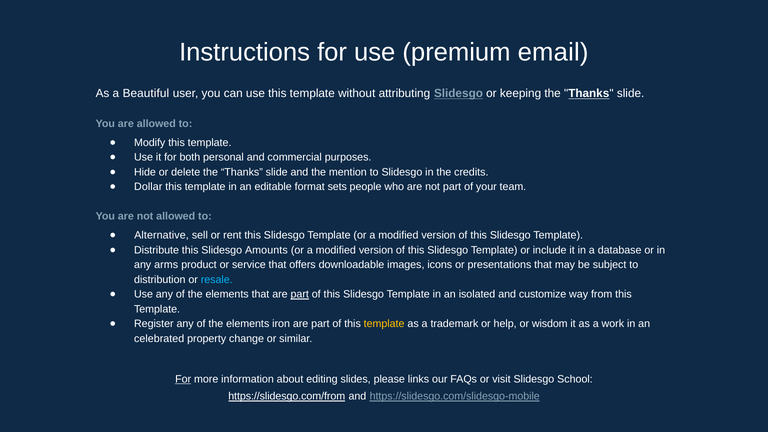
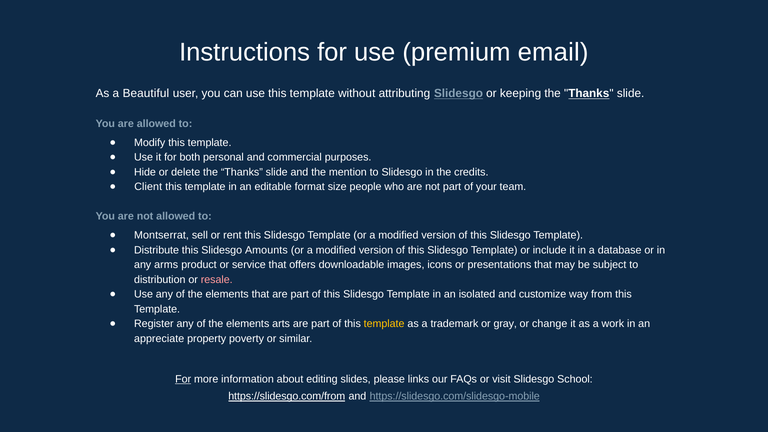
Dollar: Dollar -> Client (148, 187)
sets: sets -> size (337, 187)
Alternative: Alternative -> Montserrat (162, 235)
resale colour: light blue -> pink (217, 280)
part underline: present -> none (300, 294)
iron: iron -> arts (281, 324)
help: help -> gray (505, 324)
wisdom: wisdom -> change (550, 324)
celebrated: celebrated -> appreciate (159, 339)
change: change -> poverty (247, 339)
